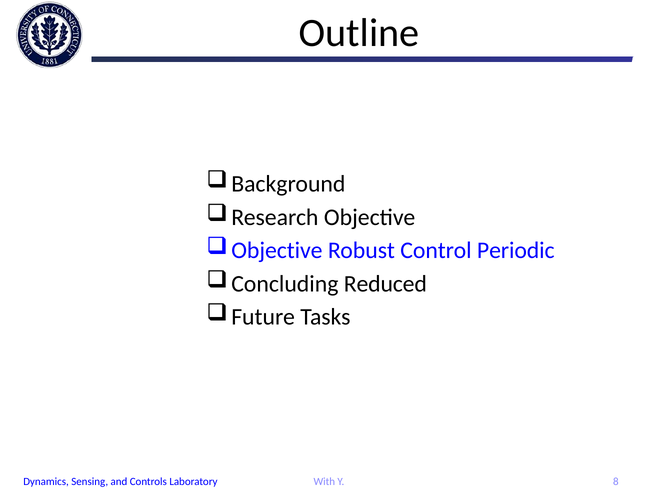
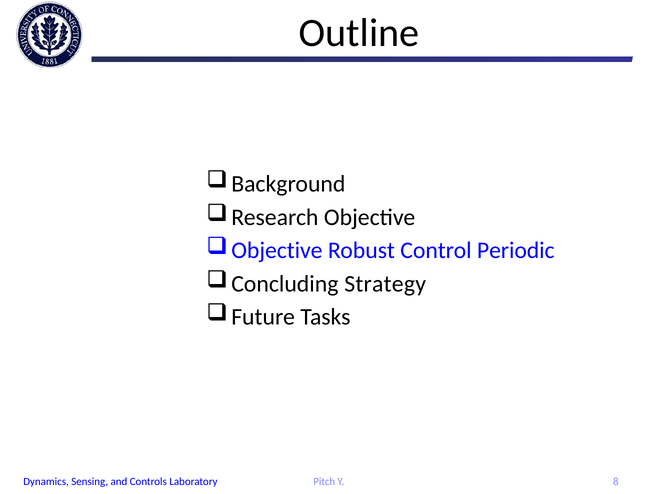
Reduced: Reduced -> Strategy (385, 283)
With: With -> Pitch (324, 481)
